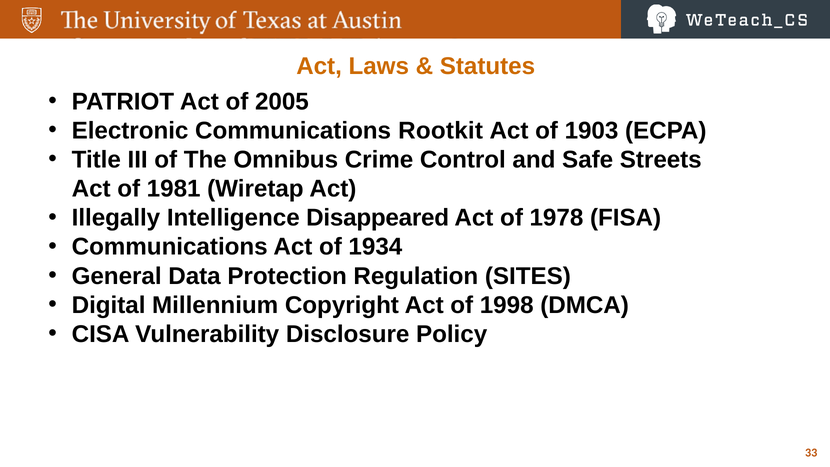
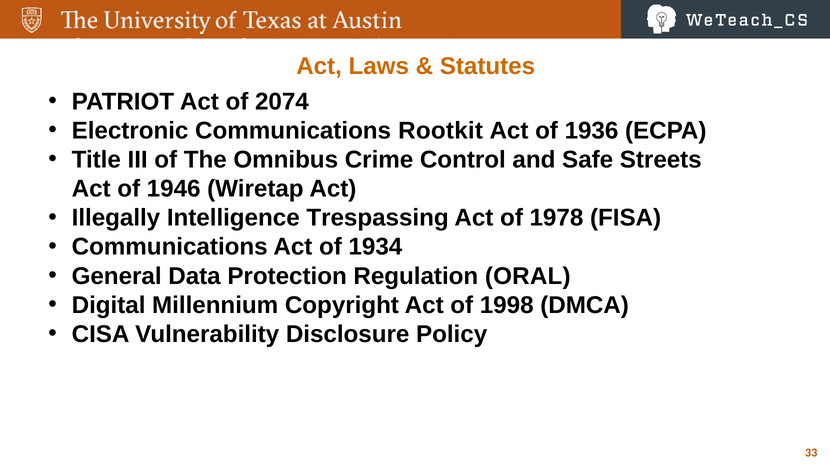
2005: 2005 -> 2074 (282, 102)
1903: 1903 -> 1936 (592, 131)
1981: 1981 -> 1946 (174, 189)
Disappeared: Disappeared -> Trespassing (378, 218)
SITES: SITES -> ORAL (528, 276)
